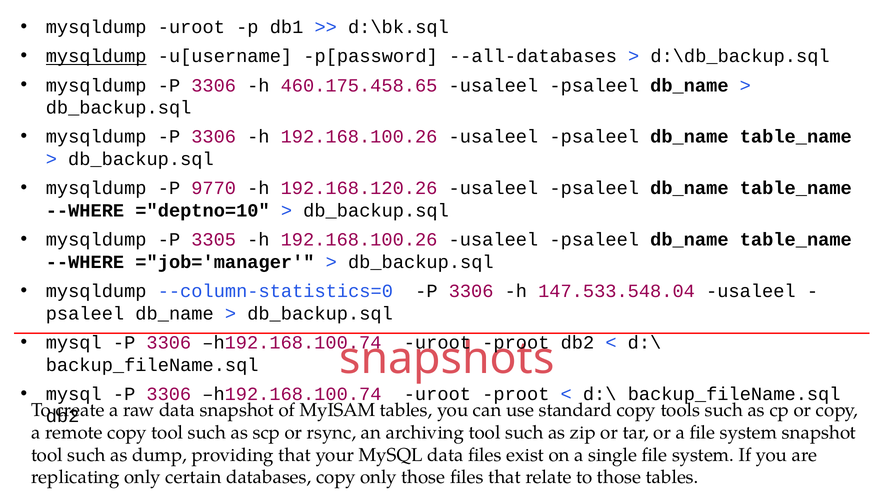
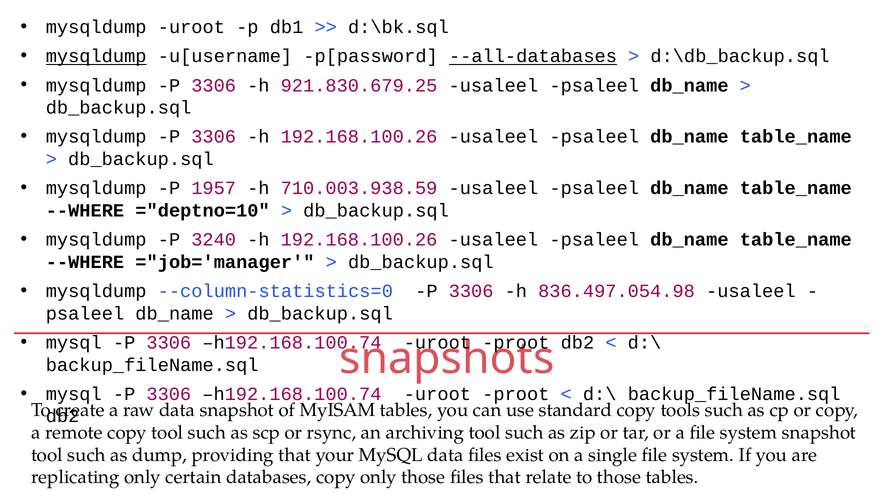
--all-databases underline: none -> present (533, 56)
460.175.458.65: 460.175.458.65 -> 921.830.679.25 (359, 85)
9770: 9770 -> 1957 (214, 188)
192.168.120.26: 192.168.120.26 -> 710.003.938.59 (359, 188)
3305: 3305 -> 3240 (214, 240)
147.533.548.04: 147.533.548.04 -> 836.497.054.98 (617, 291)
